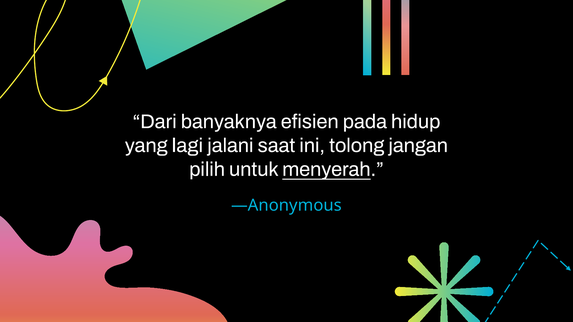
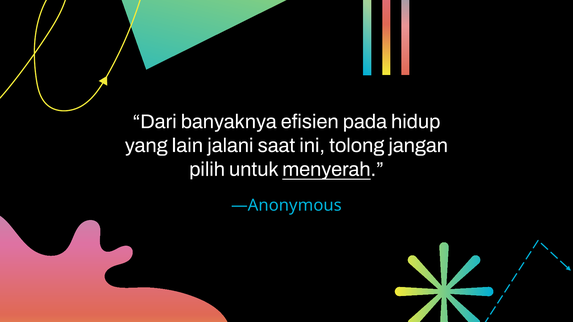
lagi: lagi -> lain (187, 146)
